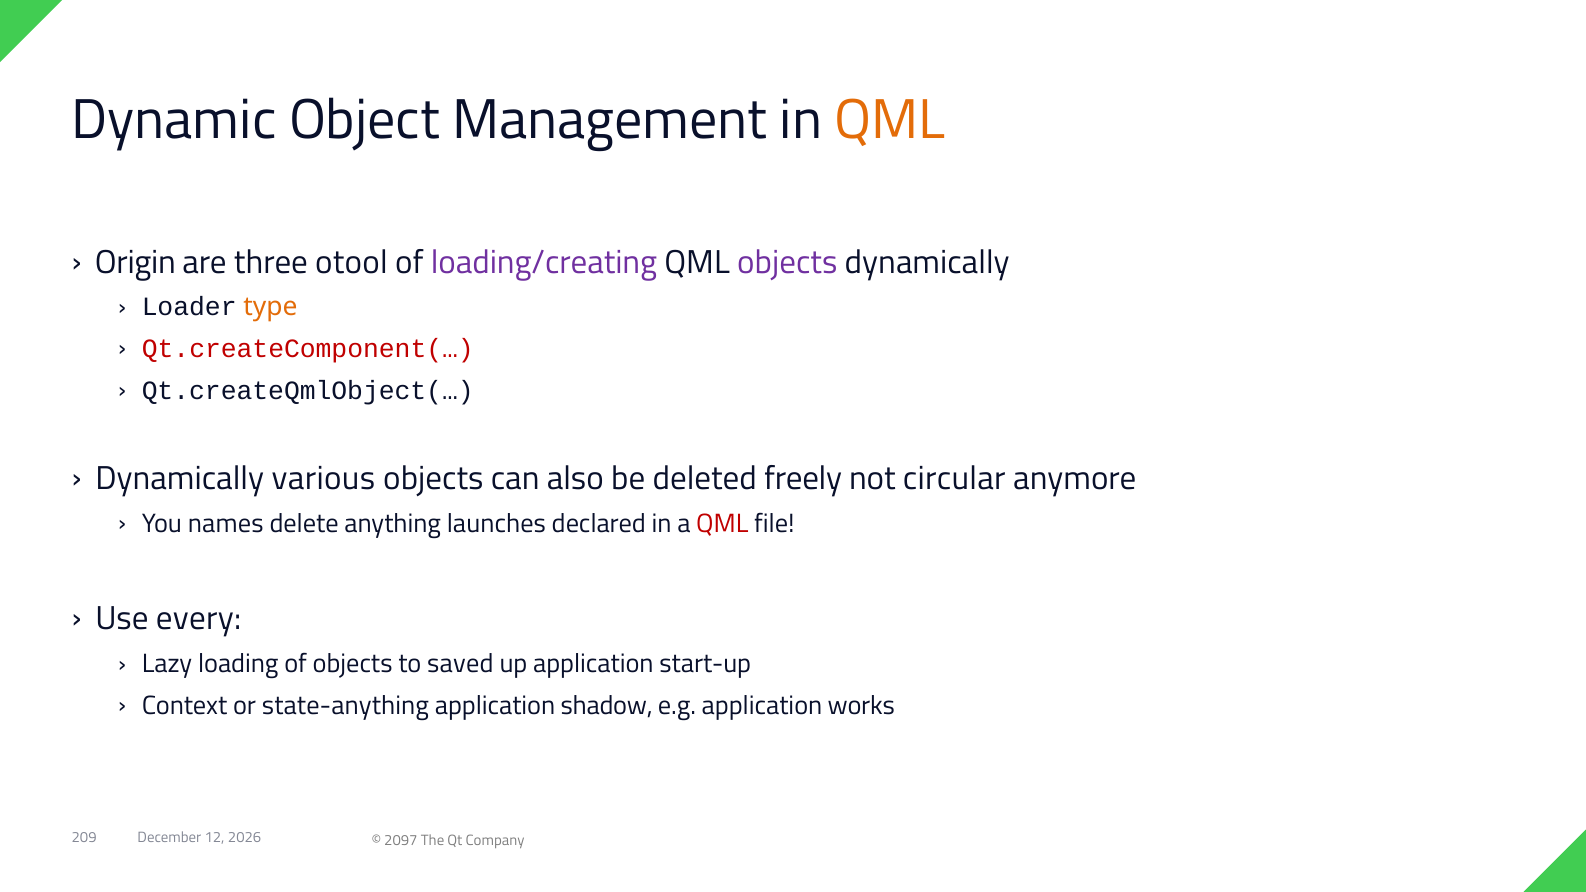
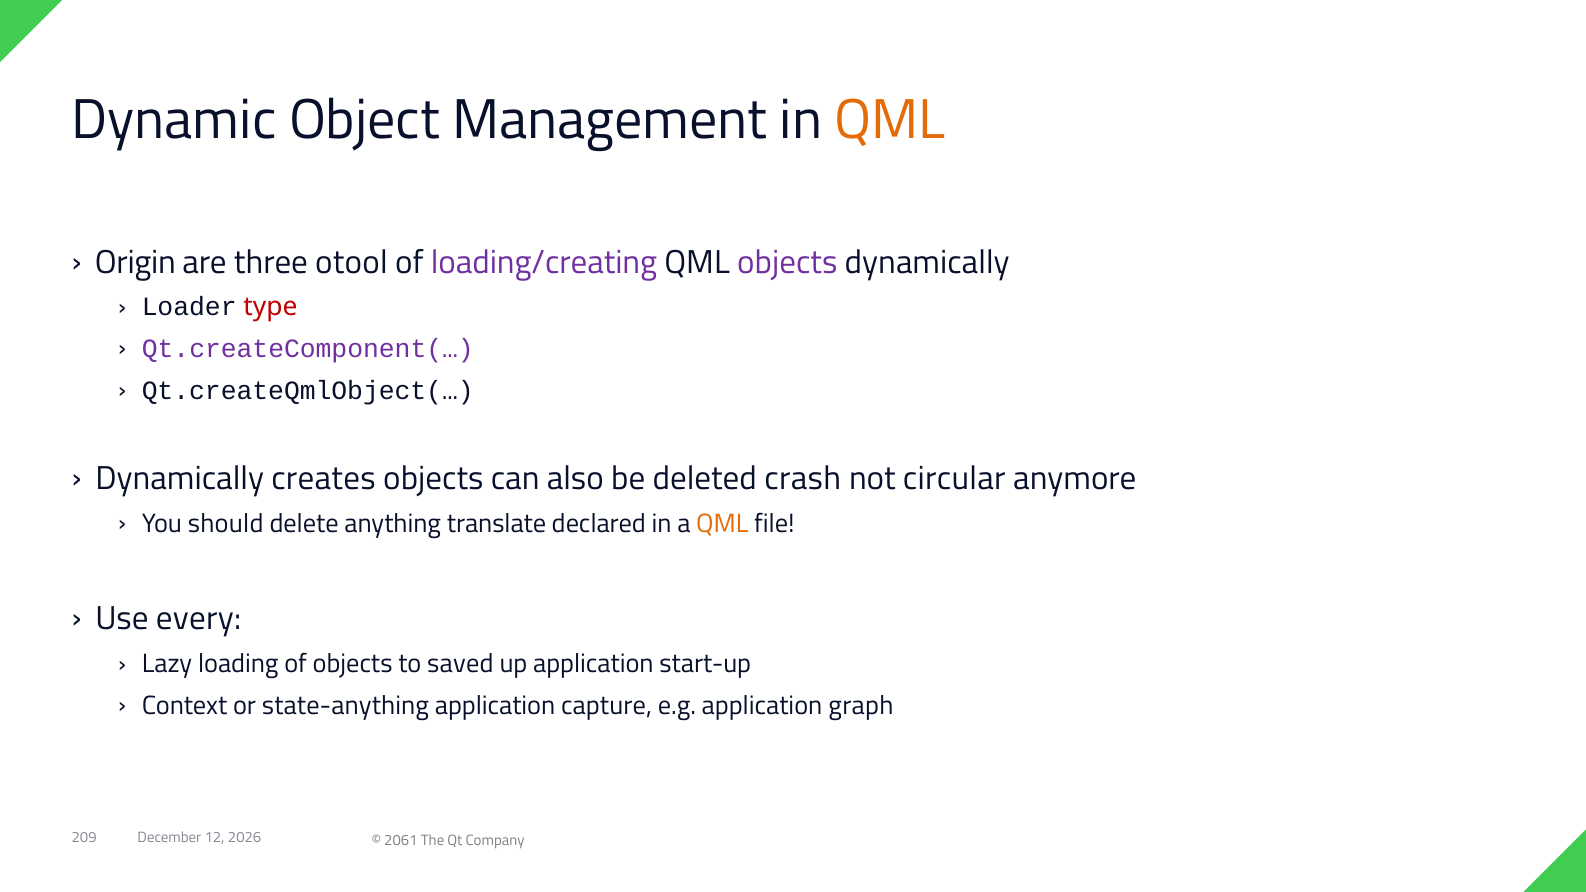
type colour: orange -> red (270, 307)
Qt.createComponent(… colour: red -> purple (308, 349)
various: various -> creates (323, 478)
freely: freely -> crash (803, 478)
names: names -> should (226, 523)
launches: launches -> translate (497, 523)
QML colour: red -> orange (722, 523)
shadow: shadow -> capture (606, 706)
works: works -> graph (861, 706)
2097: 2097 -> 2061 (401, 840)
